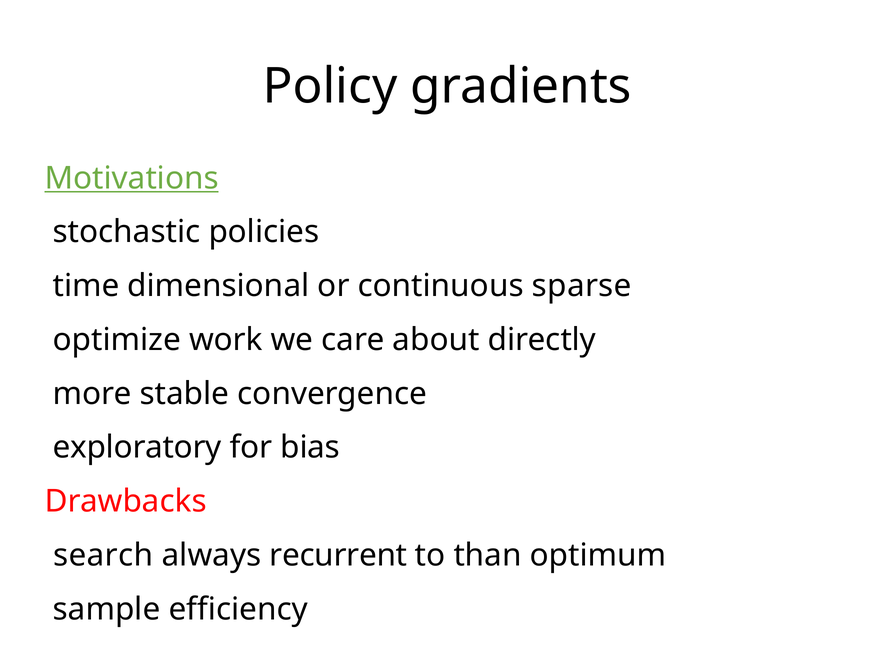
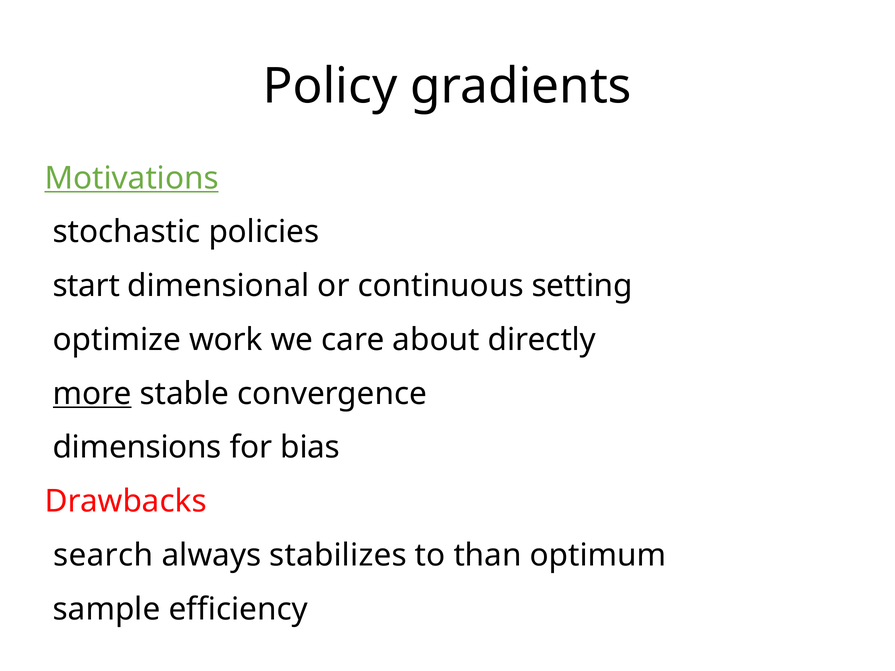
time: time -> start (86, 286)
sparse: sparse -> setting (582, 286)
more underline: none -> present (92, 394)
exploratory: exploratory -> dimensions (137, 448)
recurrent: recurrent -> stabilizes (338, 555)
